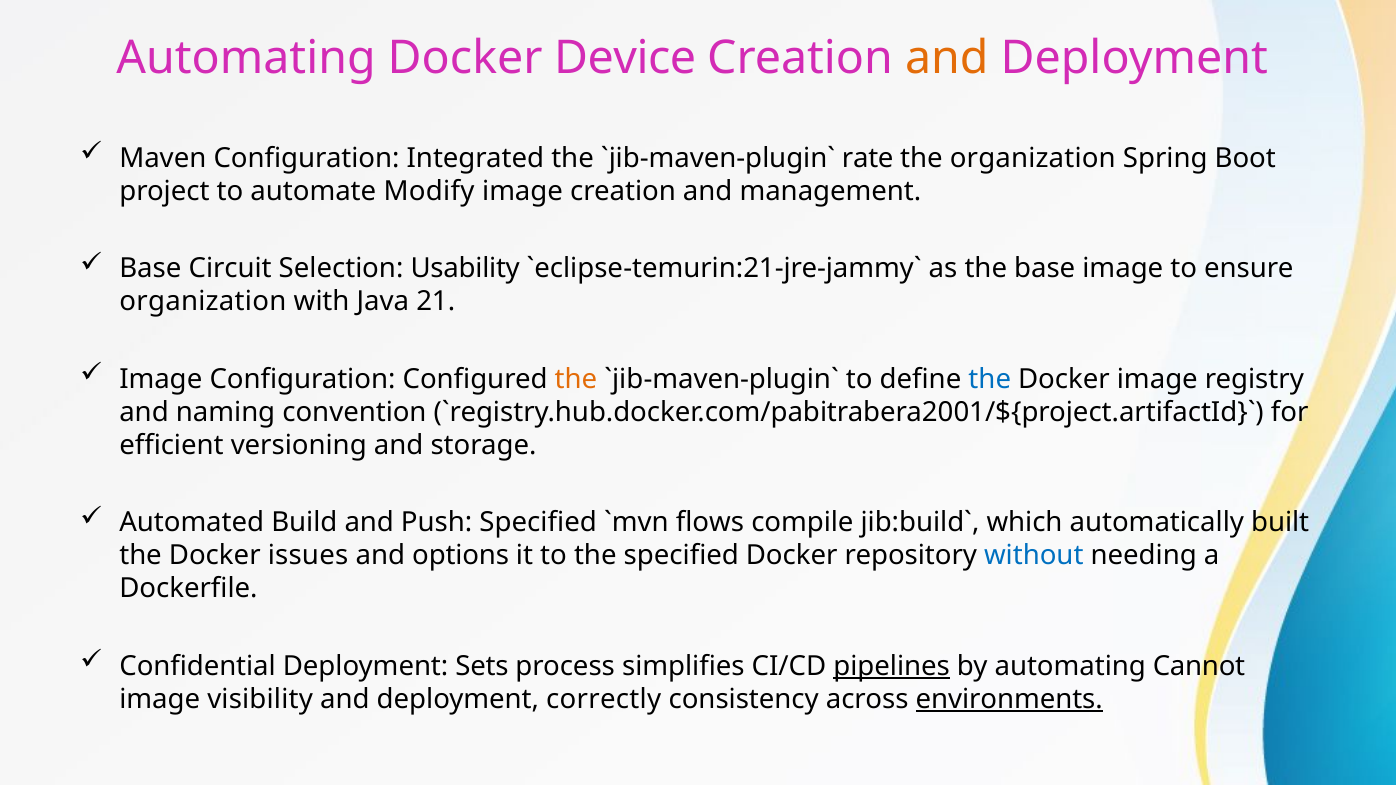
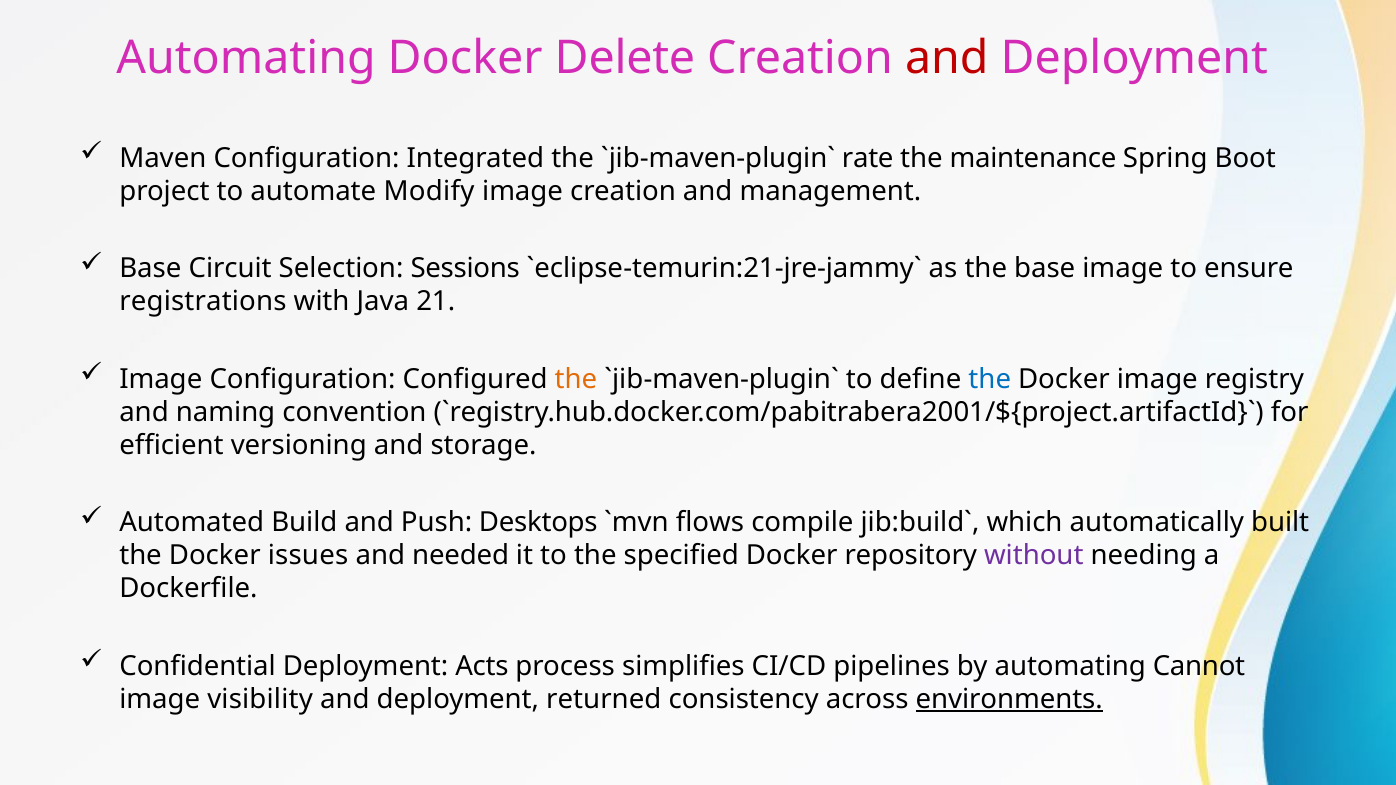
Device: Device -> Delete (625, 58)
and colour: orange -> red (947, 58)
the organization: organization -> maintenance (1033, 158)
Usability: Usability -> Sessions (465, 269)
organization: organization -> registrations (203, 302)
Push Specified: Specified -> Desktops (538, 523)
options: options -> needed (461, 556)
without colour: blue -> purple (1034, 556)
Sets: Sets -> Acts (482, 666)
pipelines underline: present -> none (892, 666)
correctly: correctly -> returned (604, 699)
